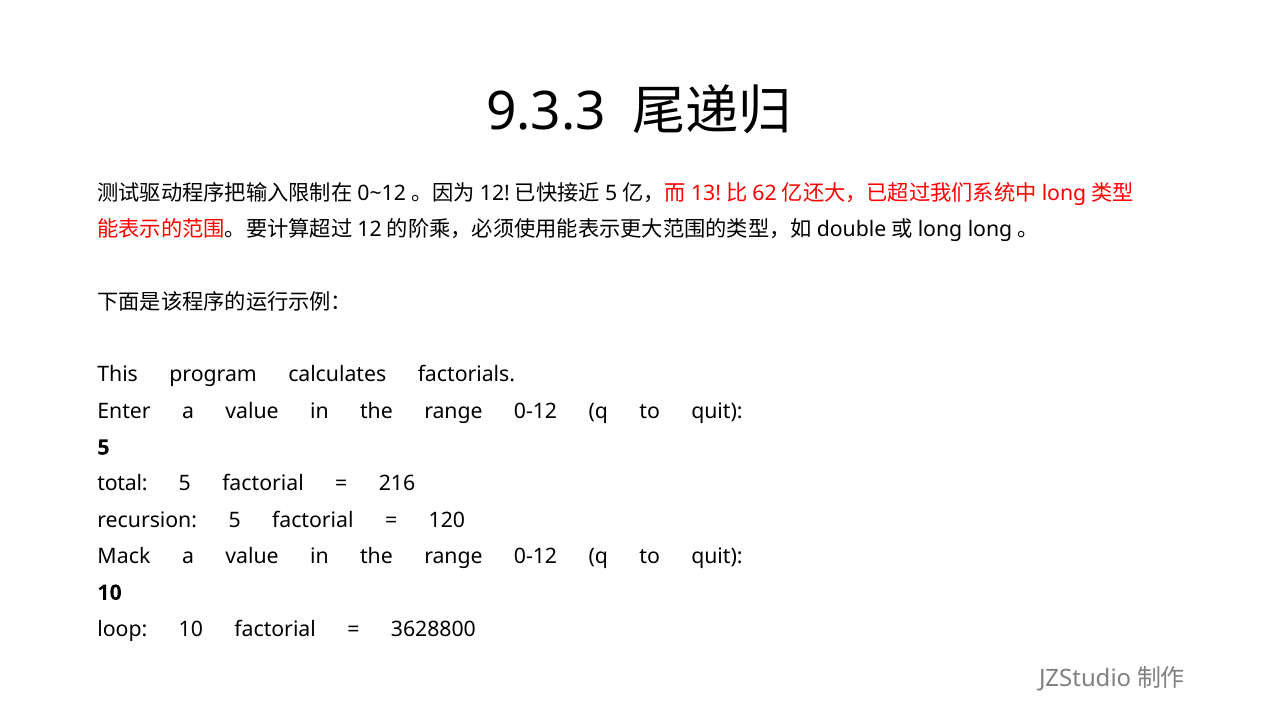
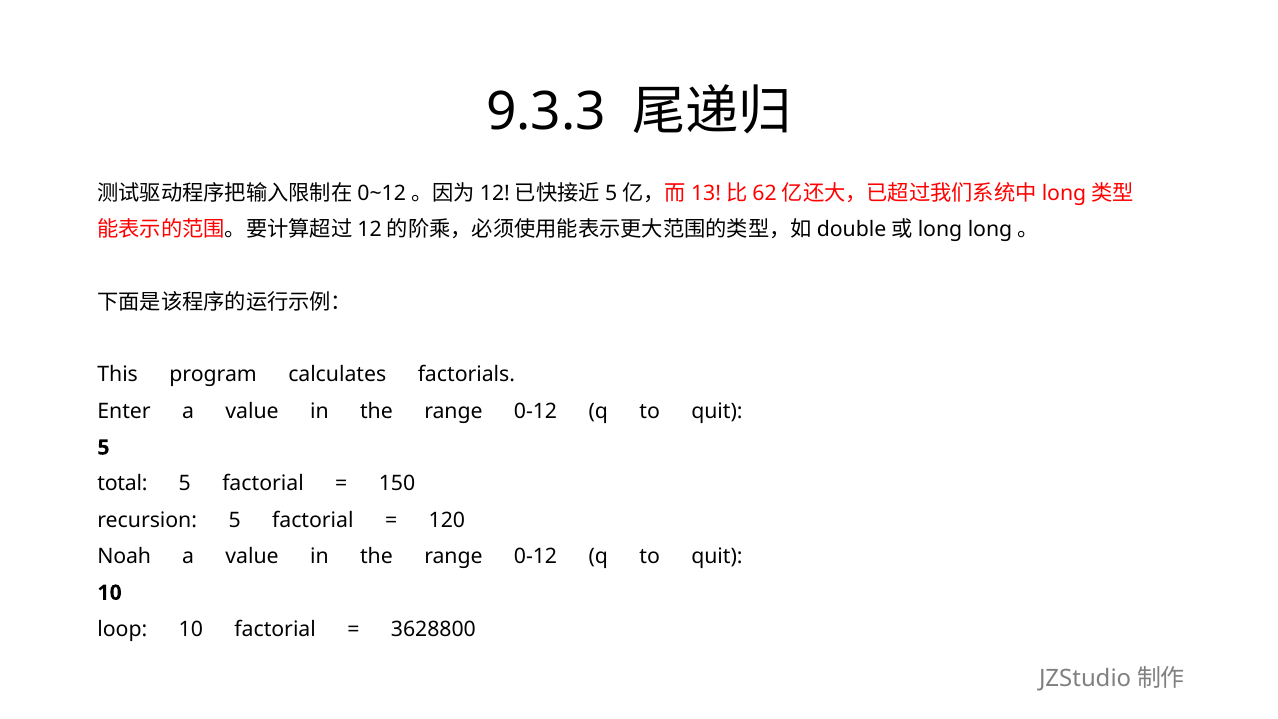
216: 216 -> 150 (397, 484)
Mack: Mack -> Noah (124, 556)
